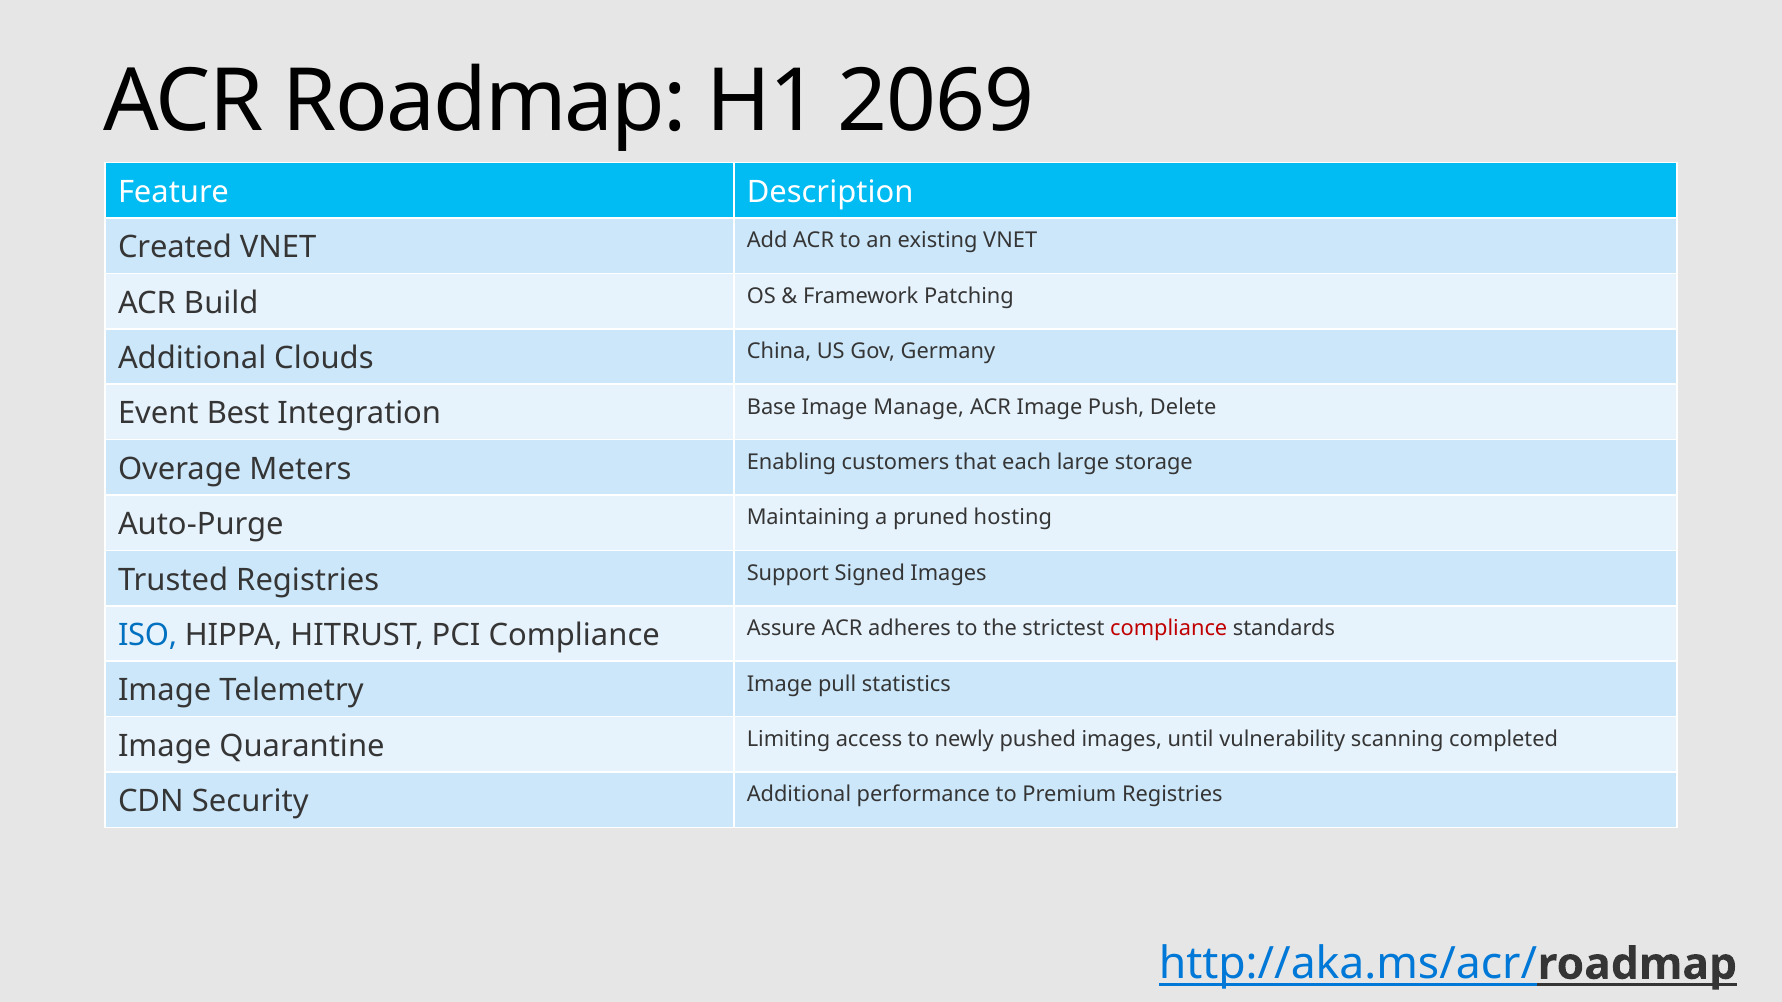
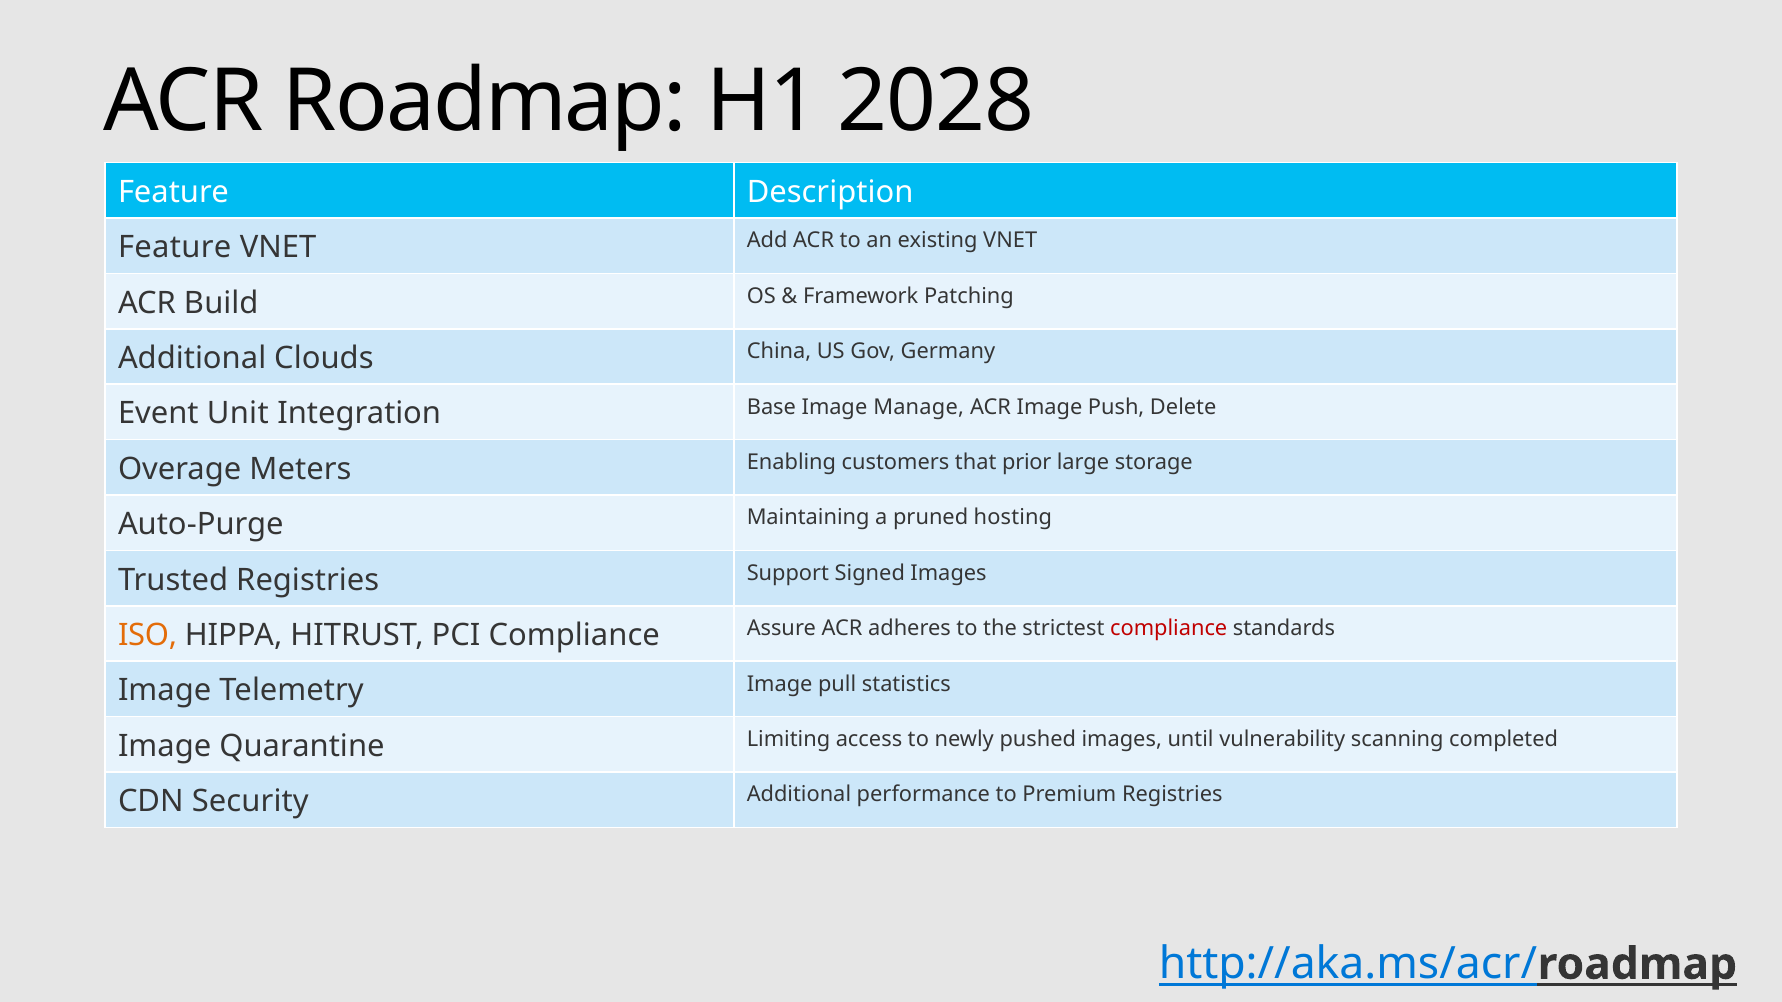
2069: 2069 -> 2028 (936, 102)
Created: Created -> Feature (175, 248)
Best: Best -> Unit (238, 414)
each: each -> prior (1027, 462)
ISO colour: blue -> orange (148, 635)
